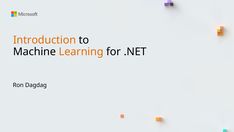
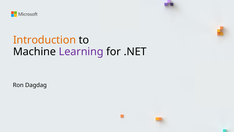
Learning colour: orange -> purple (81, 52)
